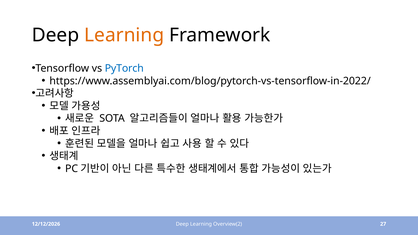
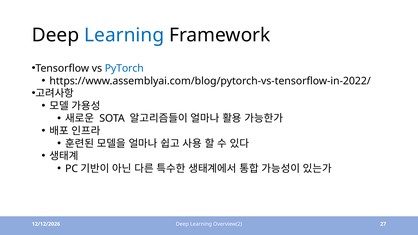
Learning colour: orange -> blue (124, 35)
